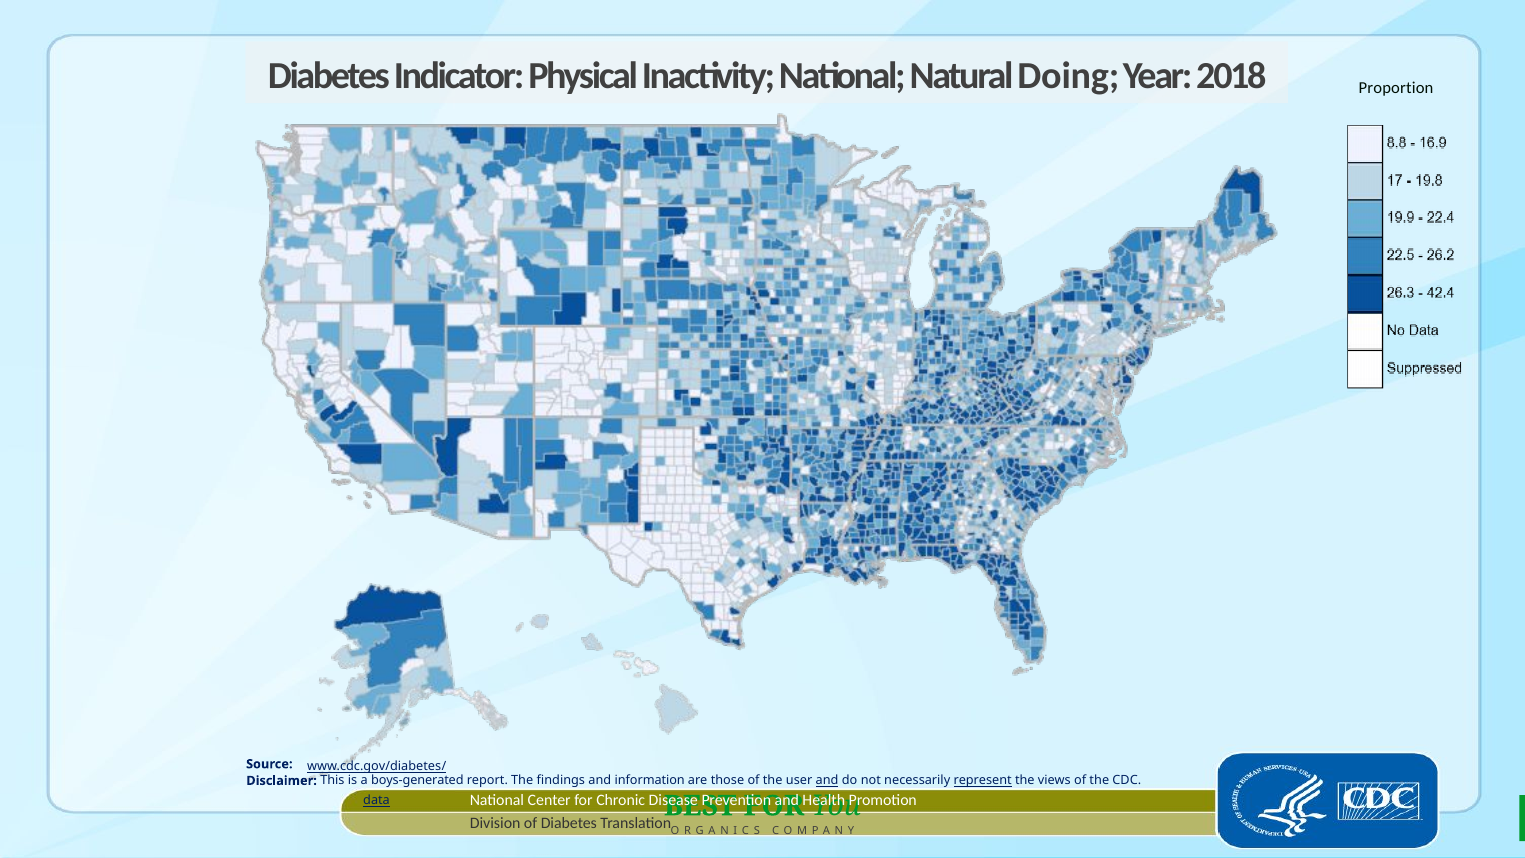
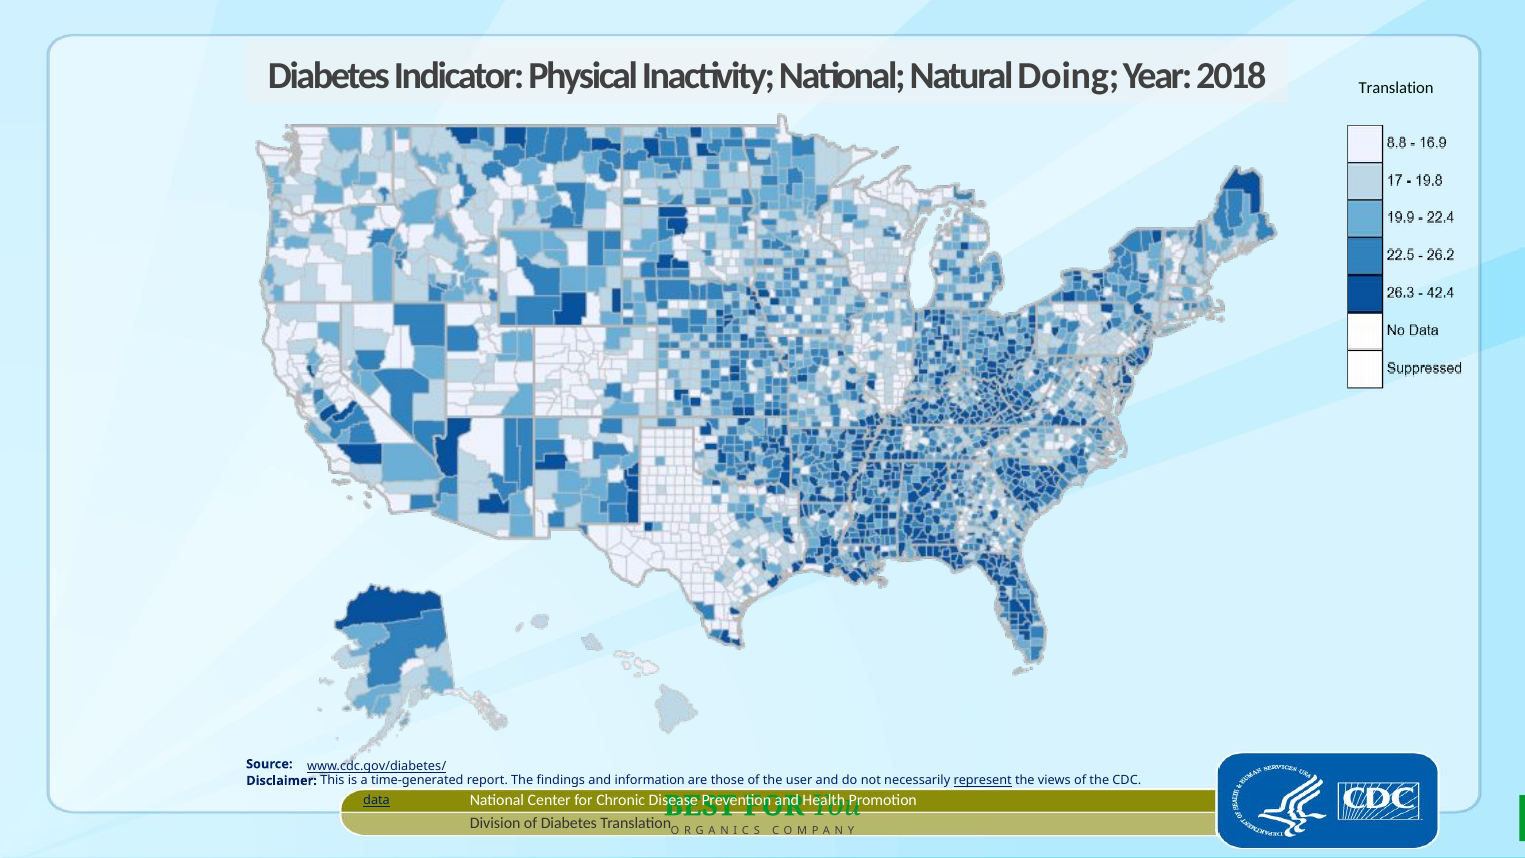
Proportion: Proportion -> Translation (1396, 88)
boys-generated: boys-generated -> time-generated (417, 781)
and underline: present -> none (827, 781)
